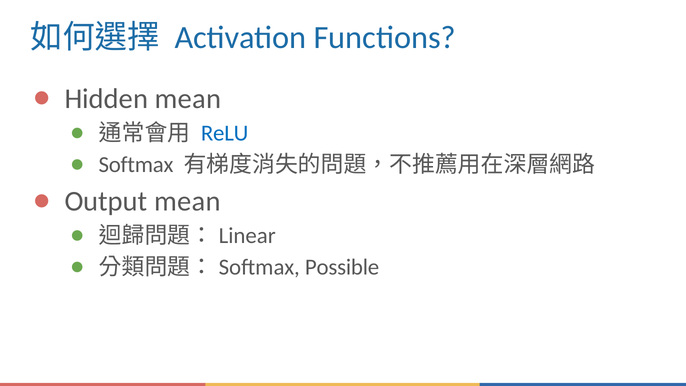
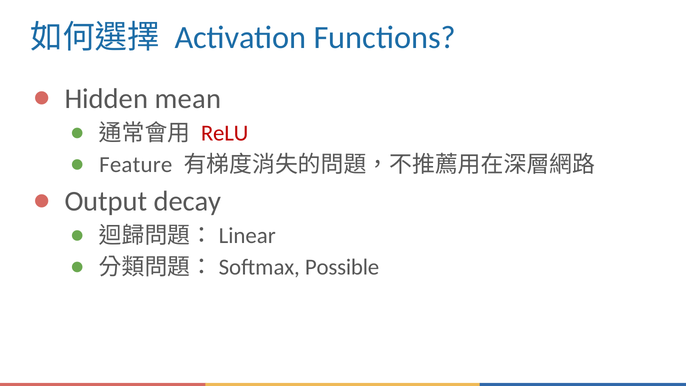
ReLU colour: blue -> red (225, 133)
Softmax: Softmax -> Feature (136, 165)
Output mean: mean -> decay (188, 201)
